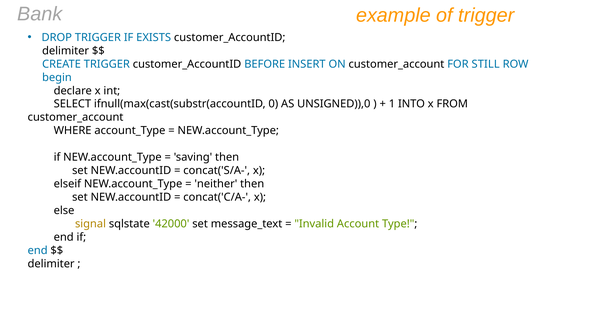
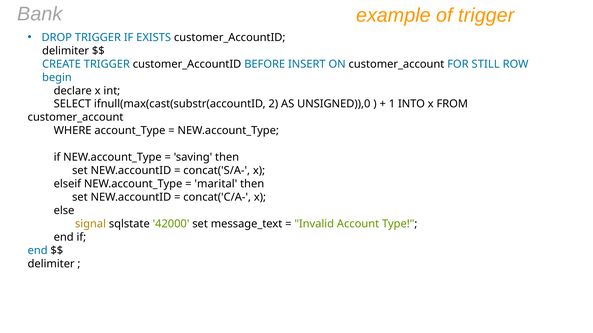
0: 0 -> 2 (273, 104)
neither: neither -> marital (216, 184)
